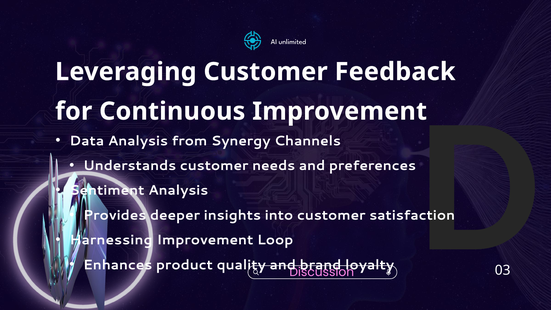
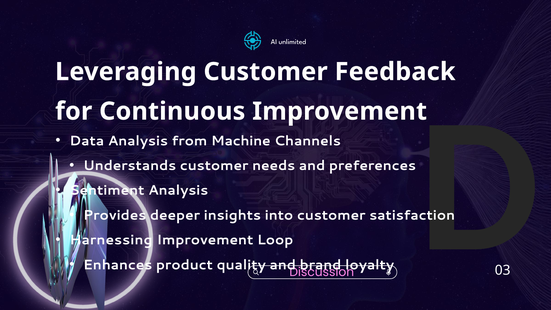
Synergy: Synergy -> Machine (241, 141)
